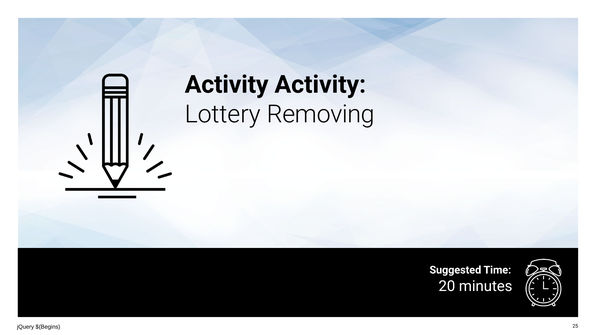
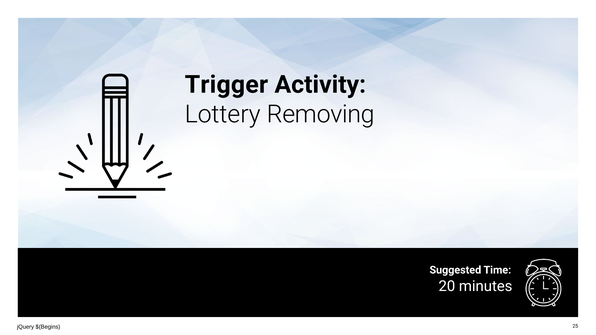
Activity: Activity -> Trigger (226, 85)
